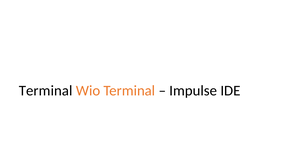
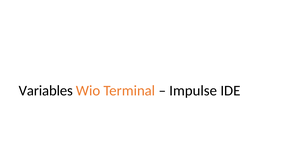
Terminal: Terminal -> Variables (46, 91)
